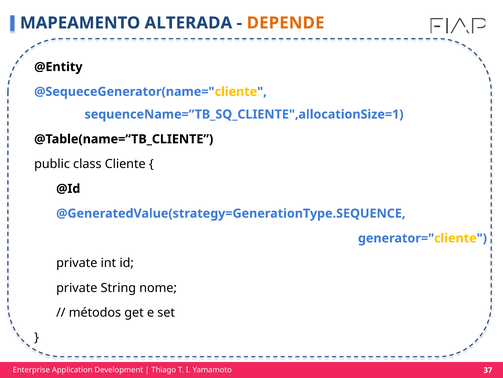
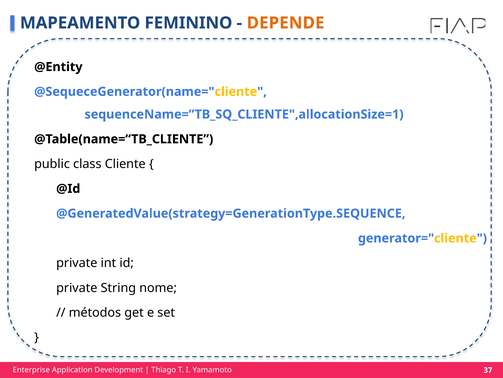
ALTERADA: ALTERADA -> FEMININO (188, 23)
